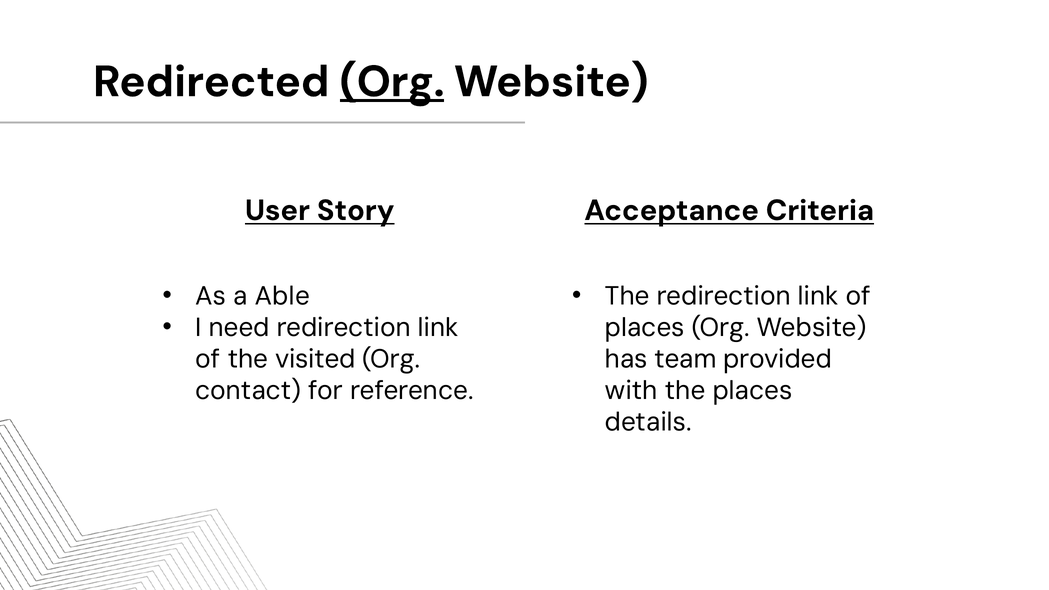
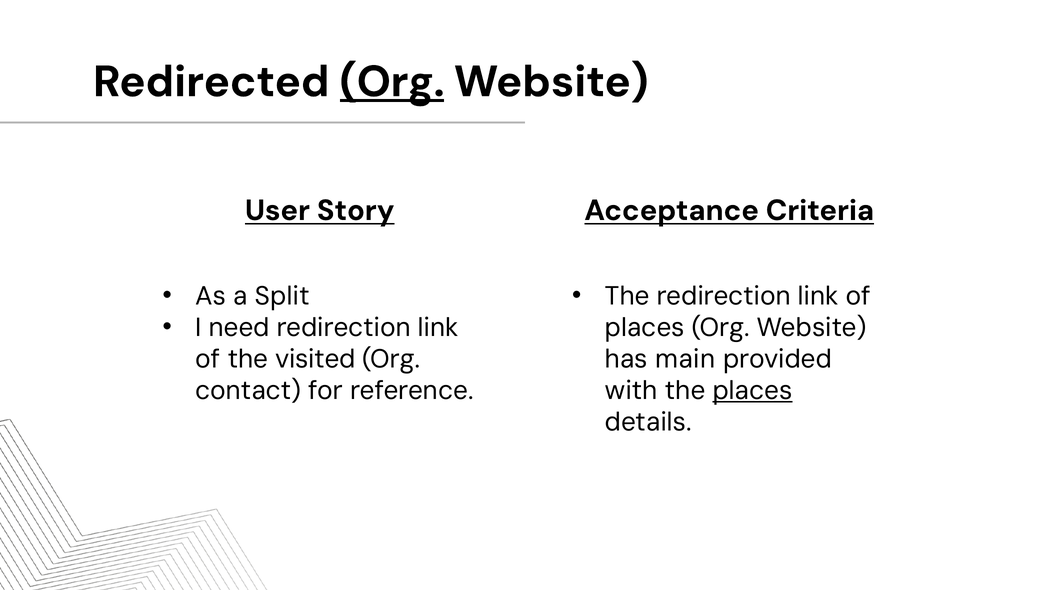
Able: Able -> Split (282, 296)
team: team -> main (685, 359)
places underline: none -> present (753, 391)
